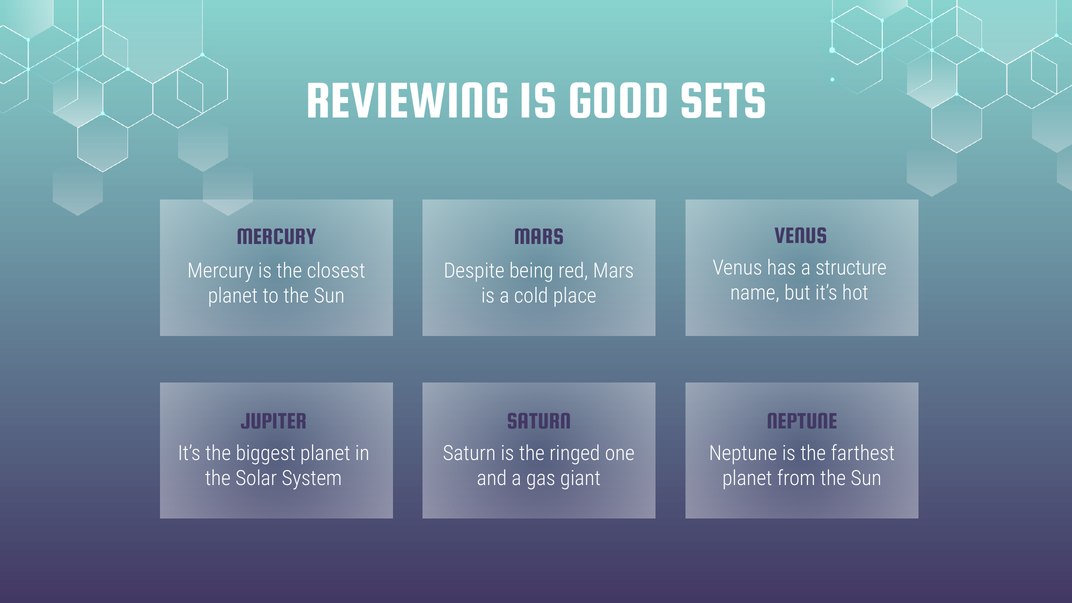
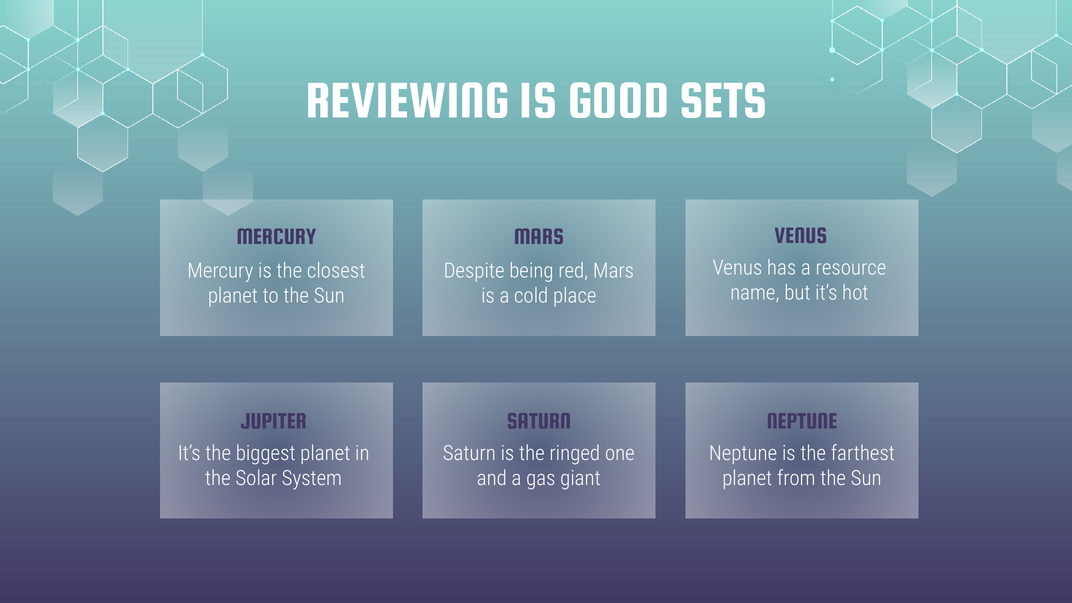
structure: structure -> resource (851, 268)
